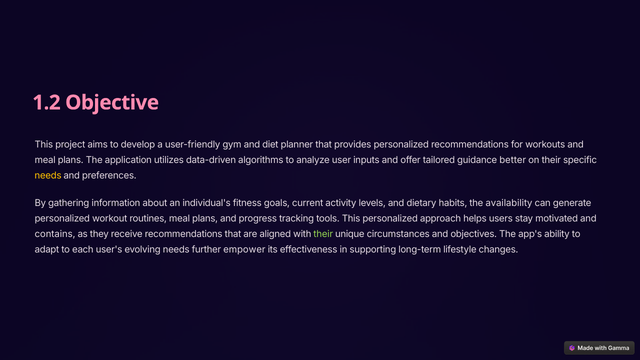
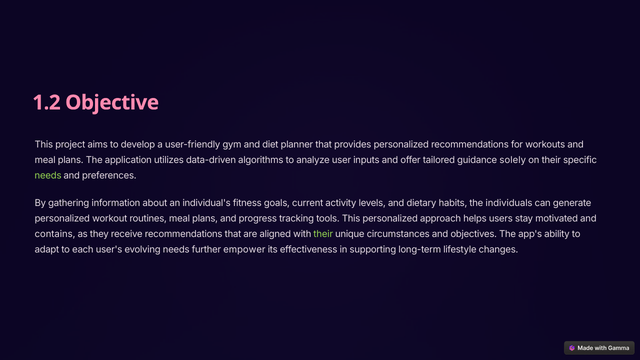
better: better -> solely (513, 160)
needs colour: yellow -> light green (48, 176)
availability: availability -> individuals (509, 203)
